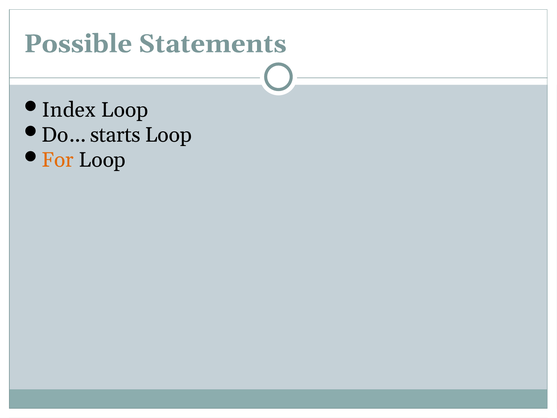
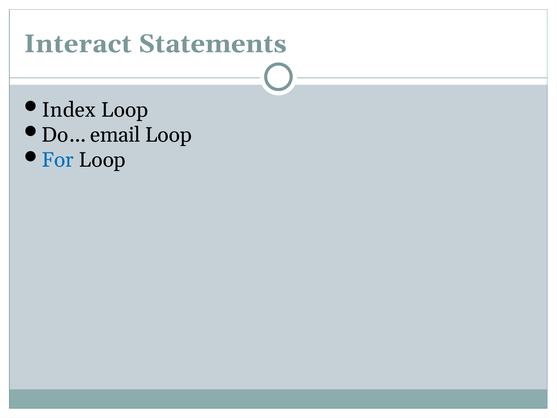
Possible: Possible -> Interact (78, 44)
starts: starts -> email (115, 135)
For colour: orange -> blue (58, 160)
